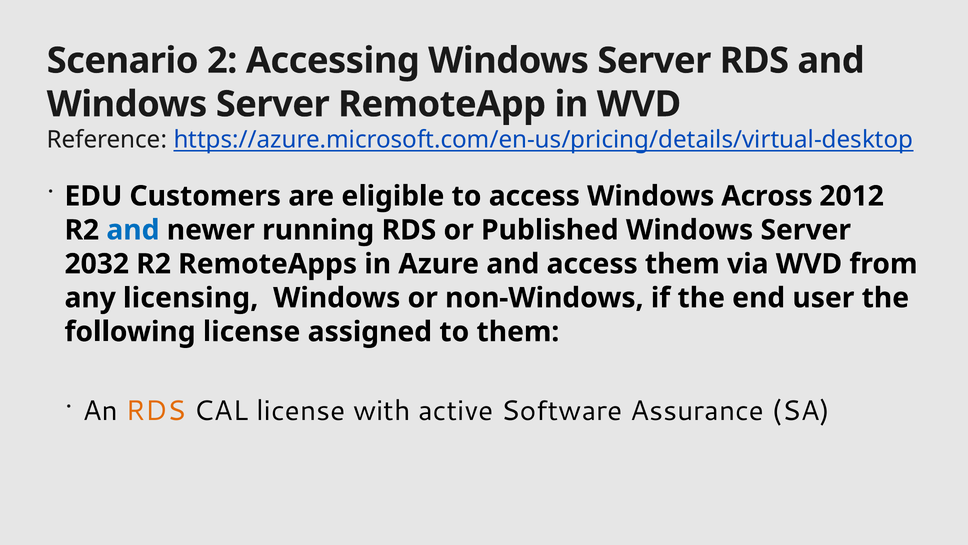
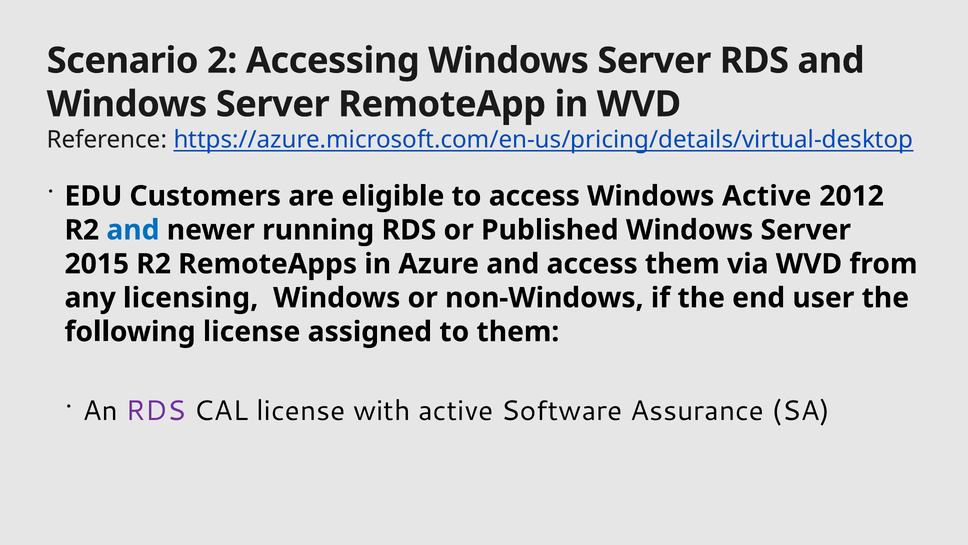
Windows Across: Across -> Active (767, 196)
2032: 2032 -> 2015 (97, 264)
RDS colour: orange -> purple (156, 411)
